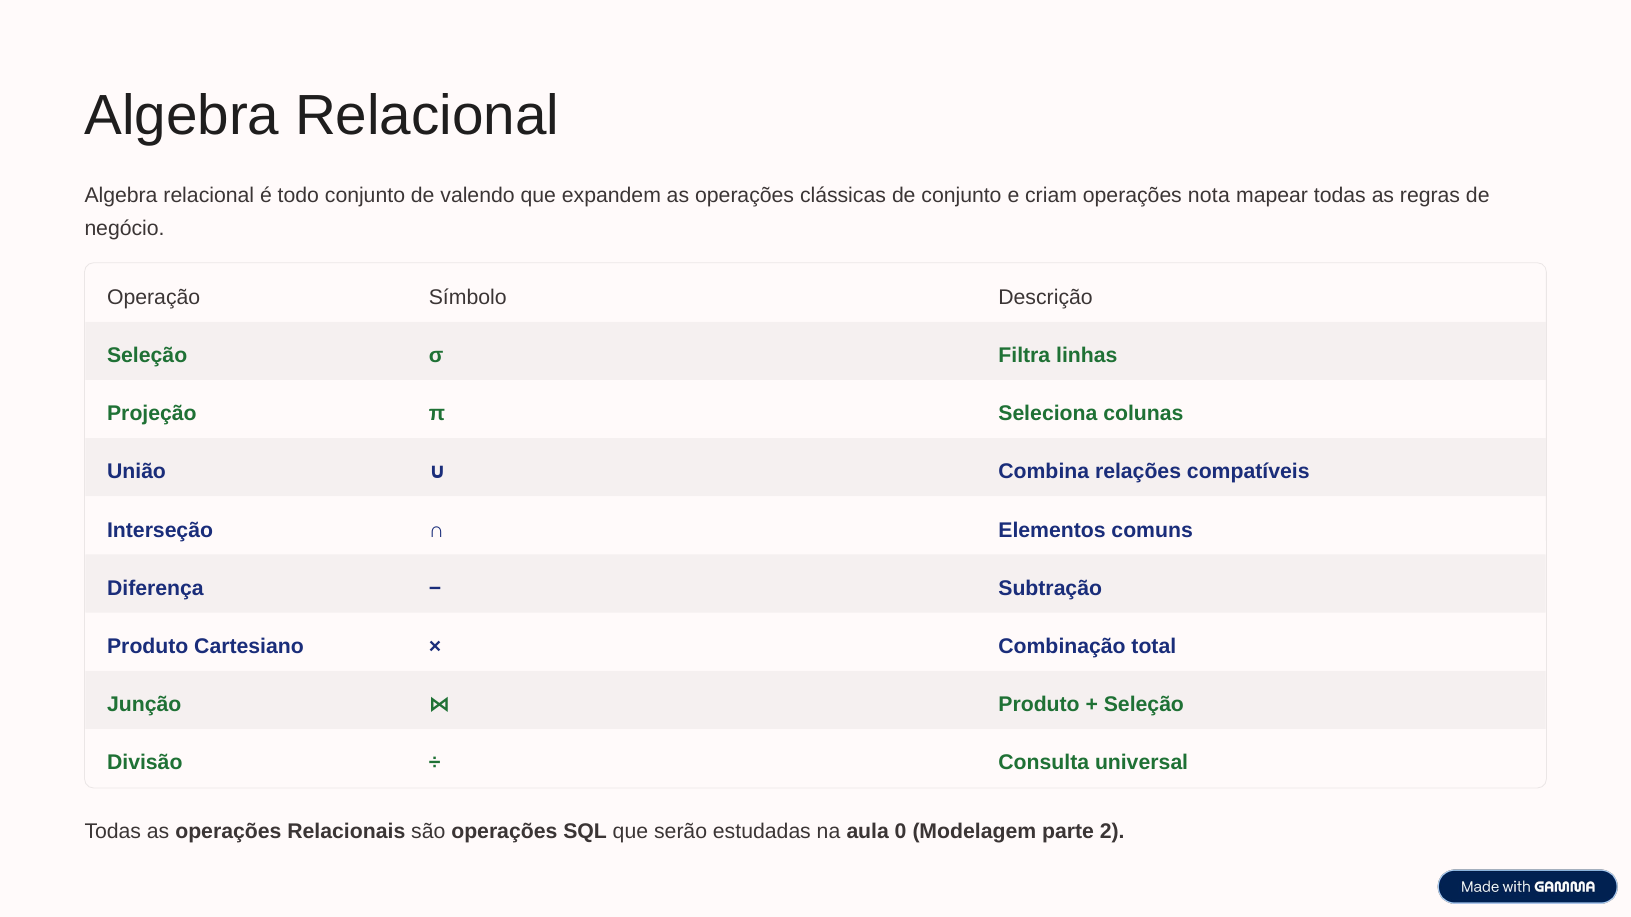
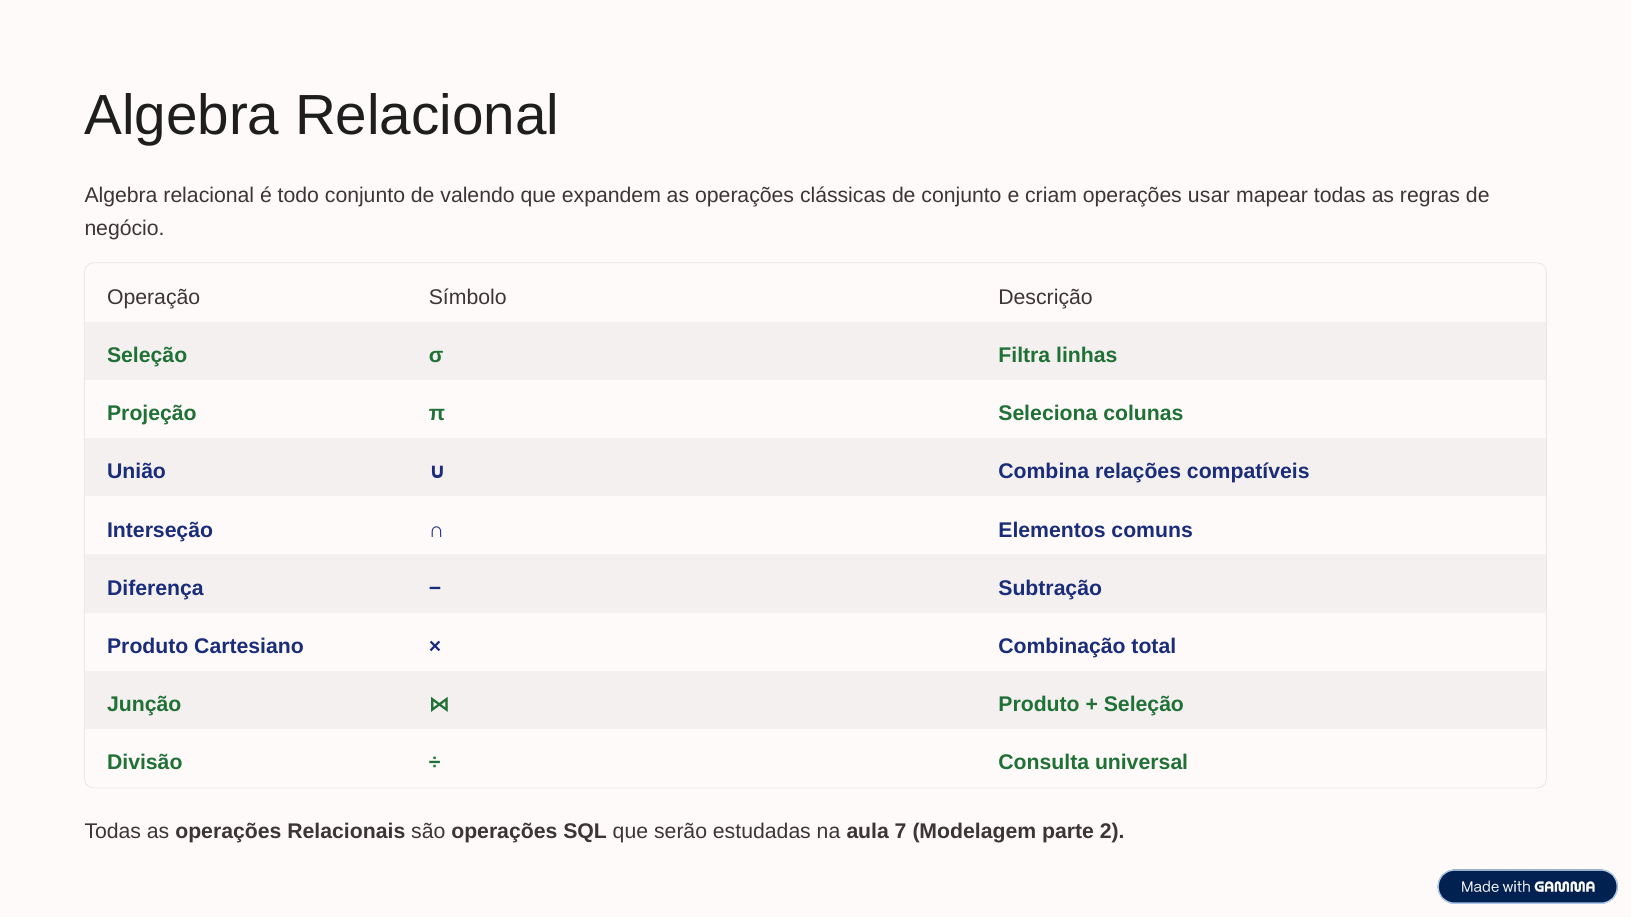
nota: nota -> usar (1209, 196)
0: 0 -> 7 (901, 832)
